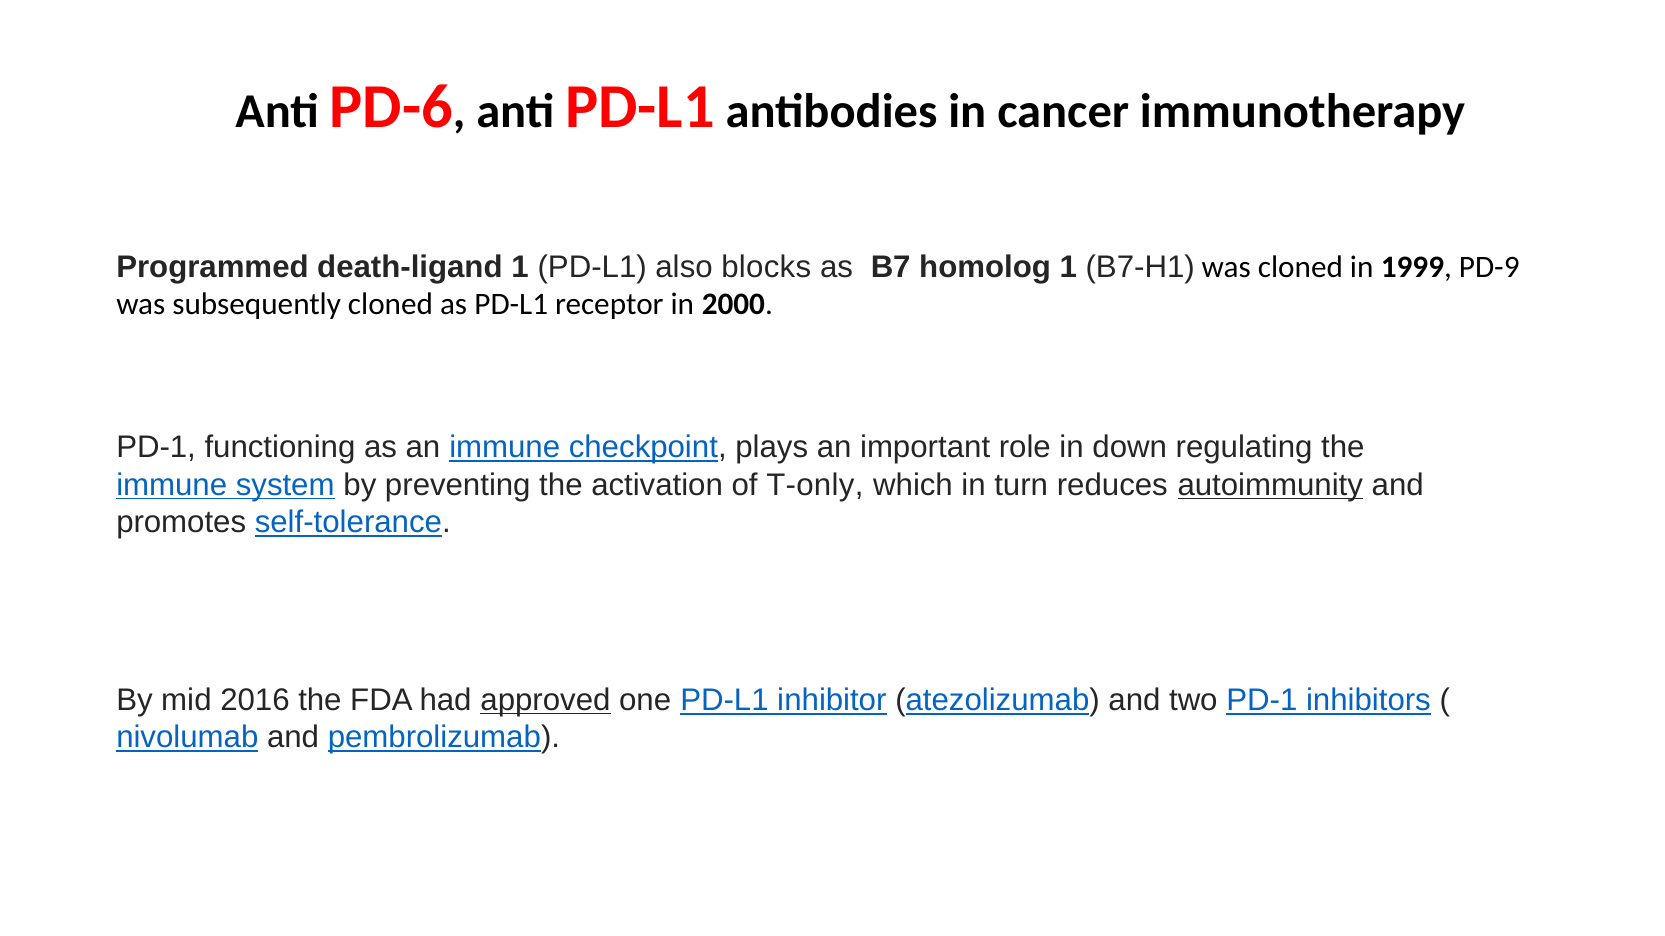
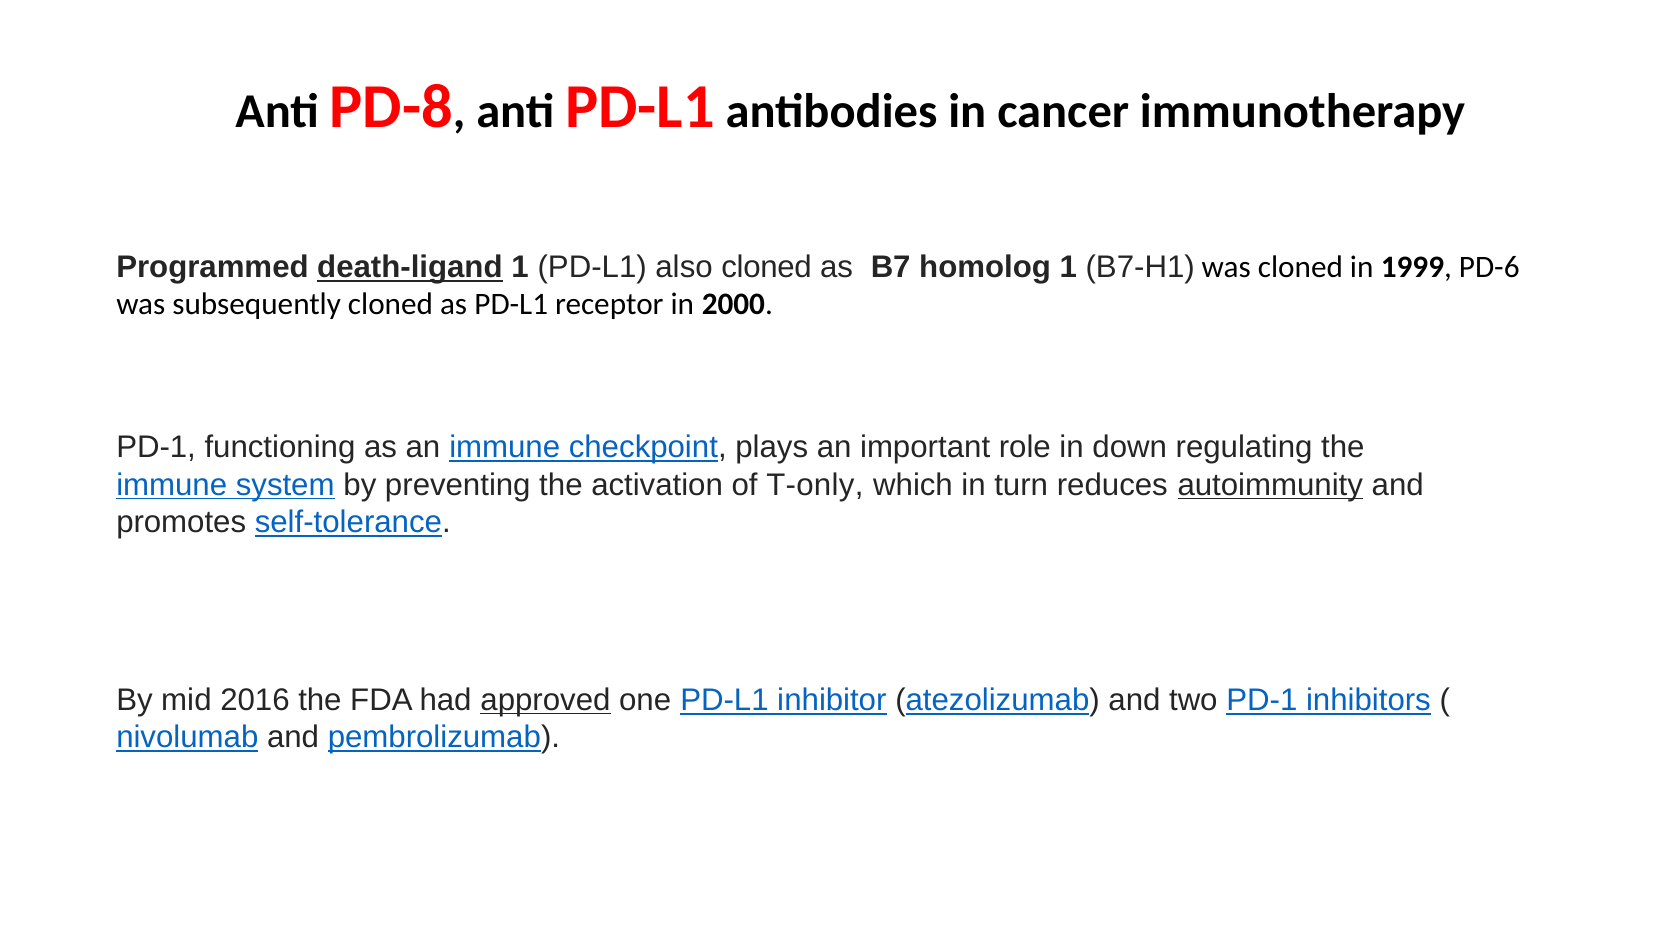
PD-6: PD-6 -> PD-8 (391, 107)
death-ligand underline: none -> present (410, 267)
also blocks: blocks -> cloned (767, 267)
PD-9: PD-9 -> PD-6 (1489, 267)
